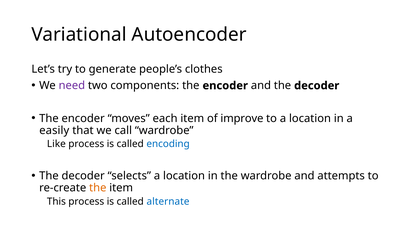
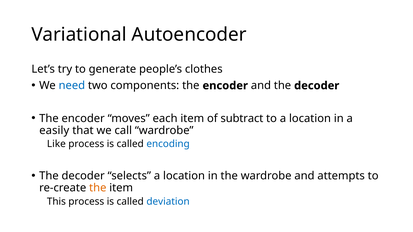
need colour: purple -> blue (72, 86)
improve: improve -> subtract (242, 118)
alternate: alternate -> deviation (168, 202)
